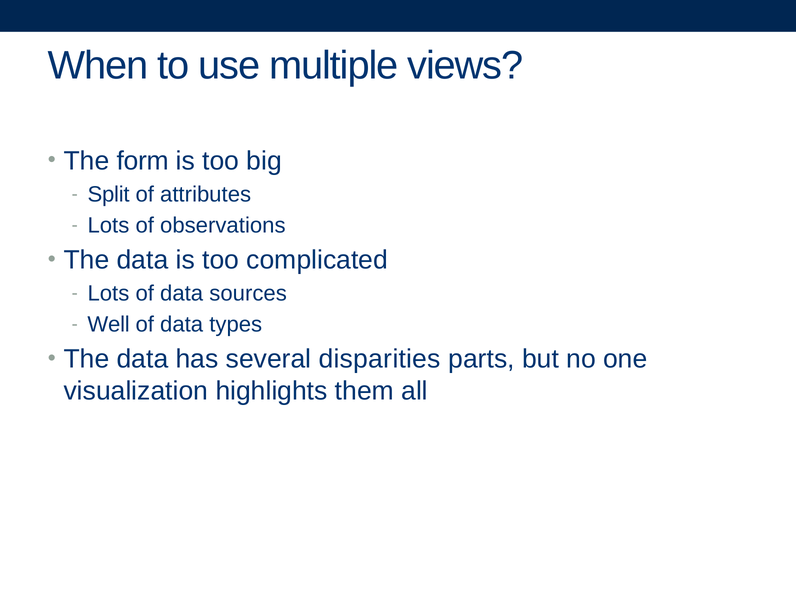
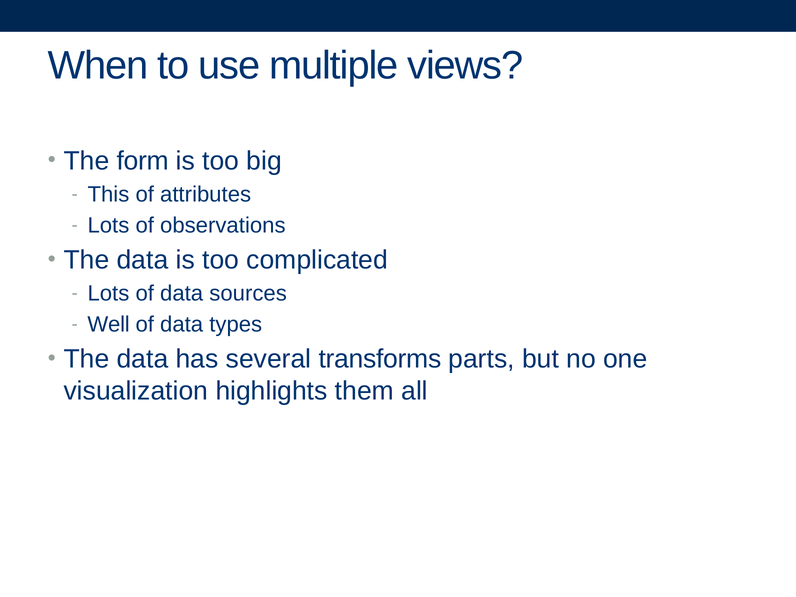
Split: Split -> This (108, 194)
disparities: disparities -> transforms (380, 359)
